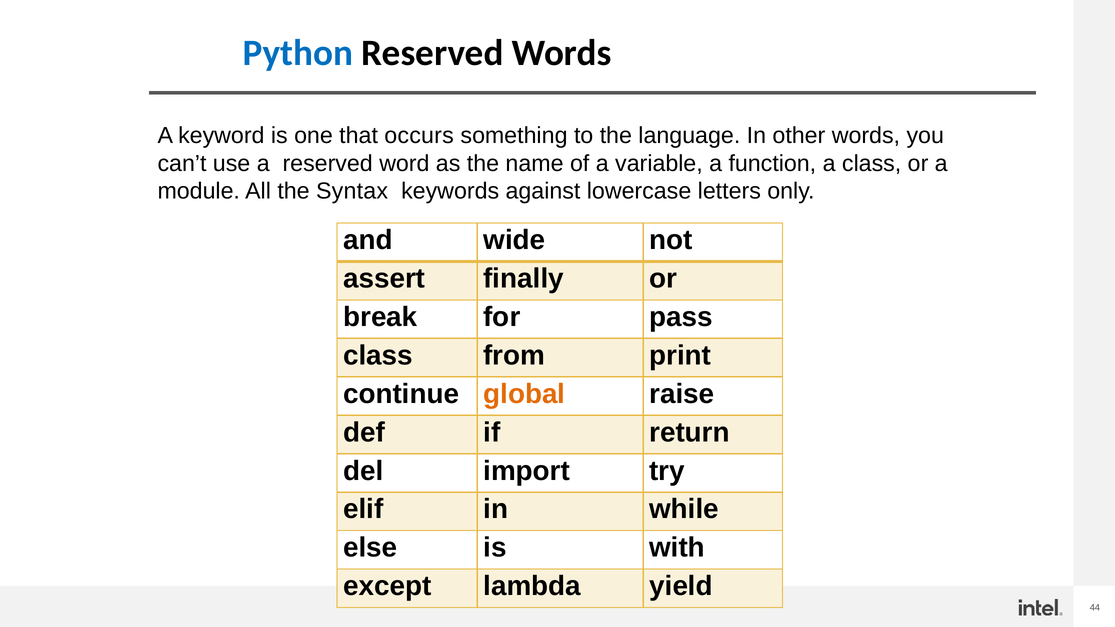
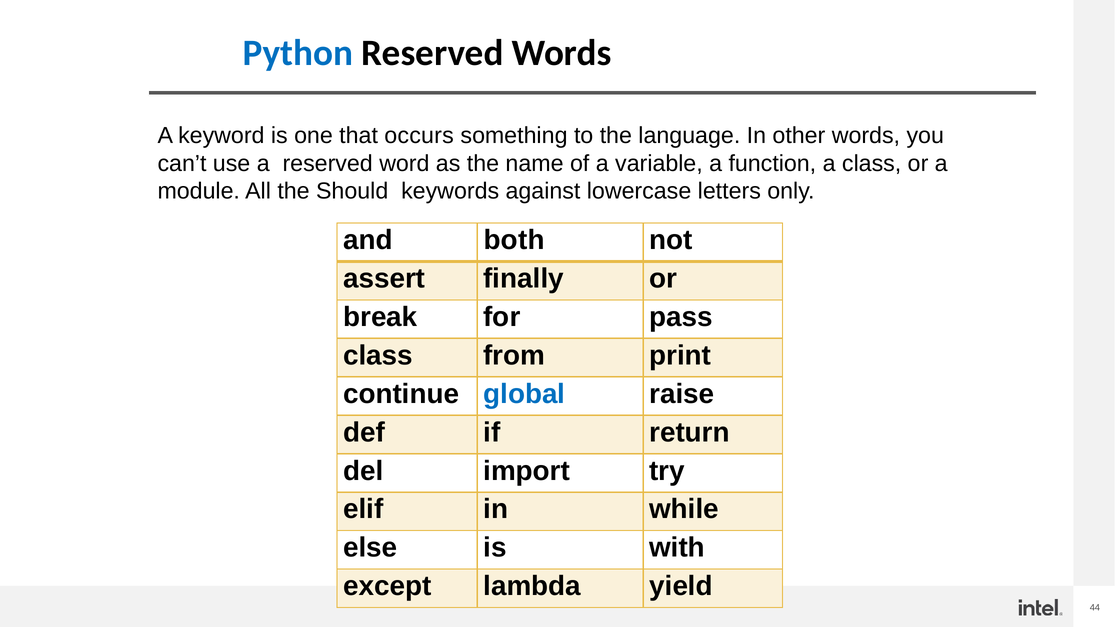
Syntax: Syntax -> Should (352, 191)
wide: wide -> both (514, 240)
global colour: orange -> blue (524, 394)
